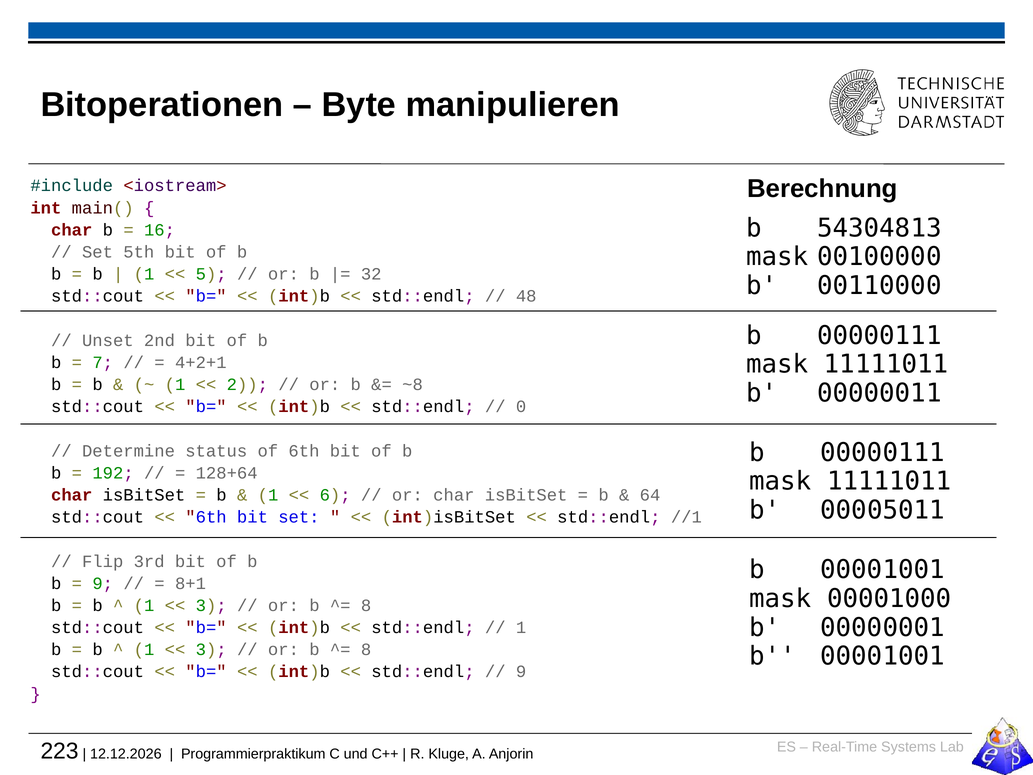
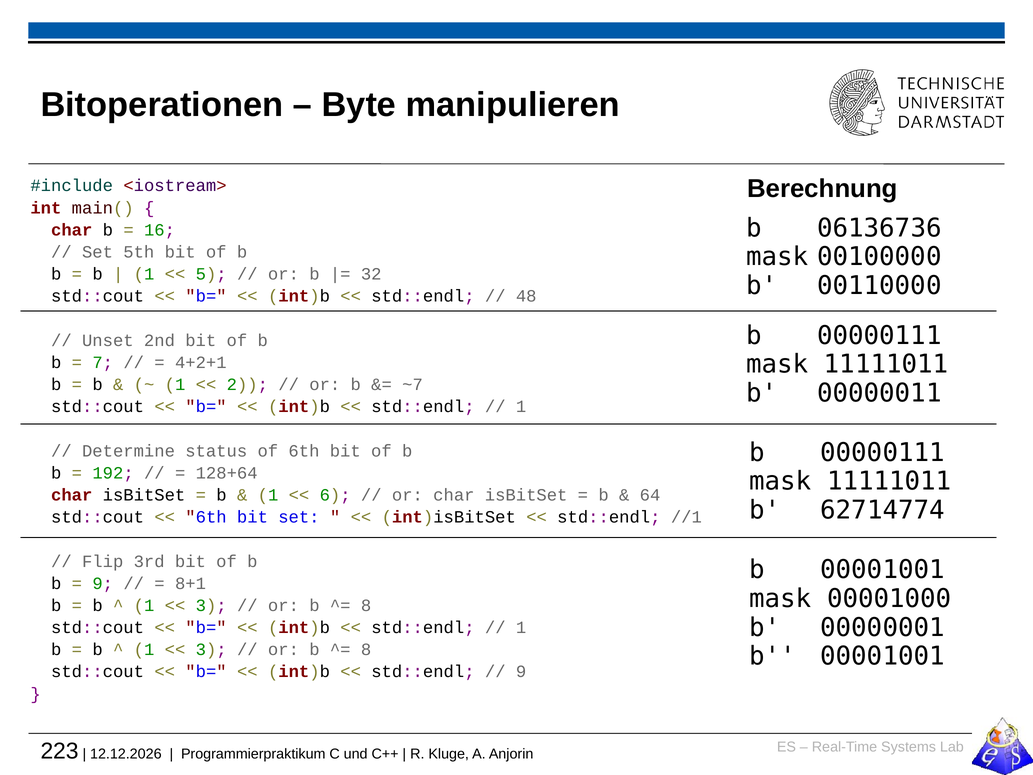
54304813: 54304813 -> 06136736 (879, 228)
~8: ~8 -> ~7 (413, 385)
0: 0 -> 1 (521, 407)
00005011: 00005011 -> 62714774 (883, 510)
